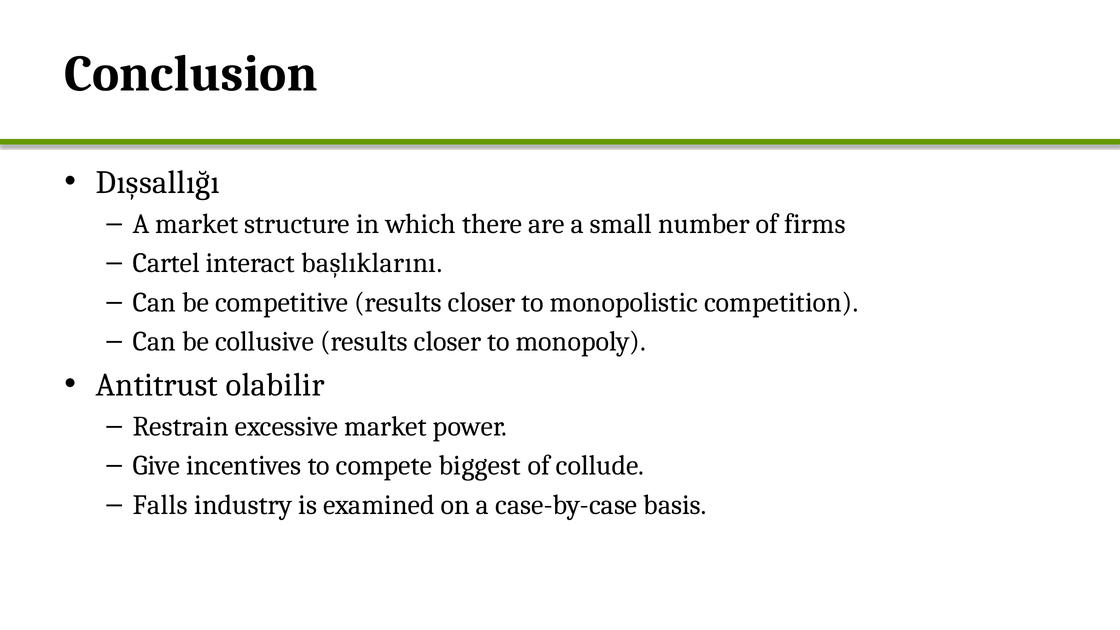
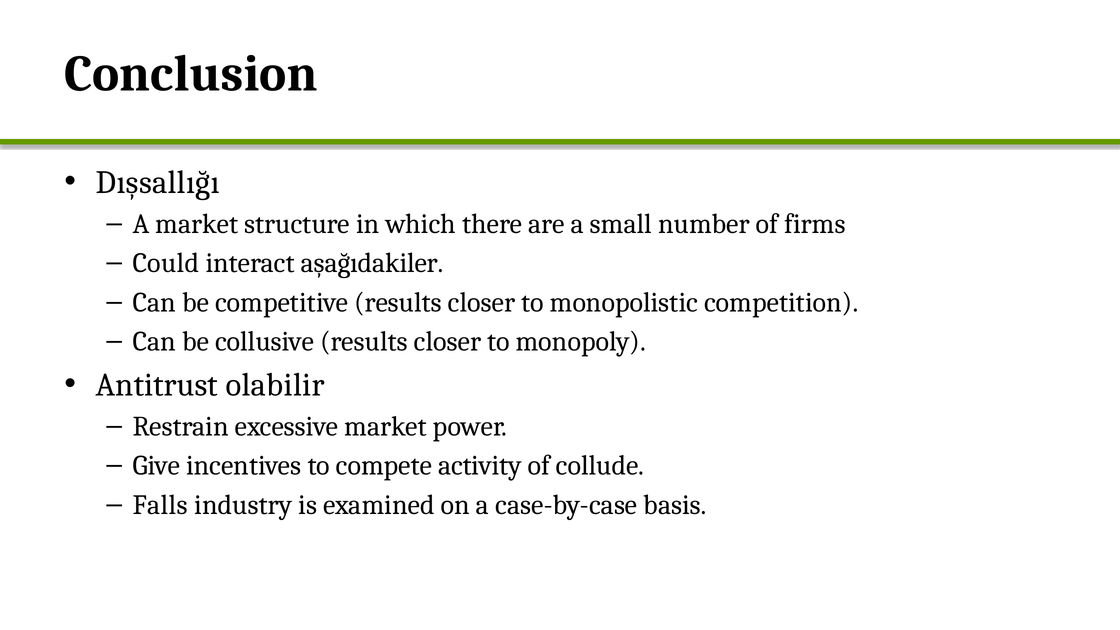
Cartel: Cartel -> Could (166, 263)
başlıklarını: başlıklarını -> aşağıdakiler (372, 263)
biggest: biggest -> activity (480, 466)
